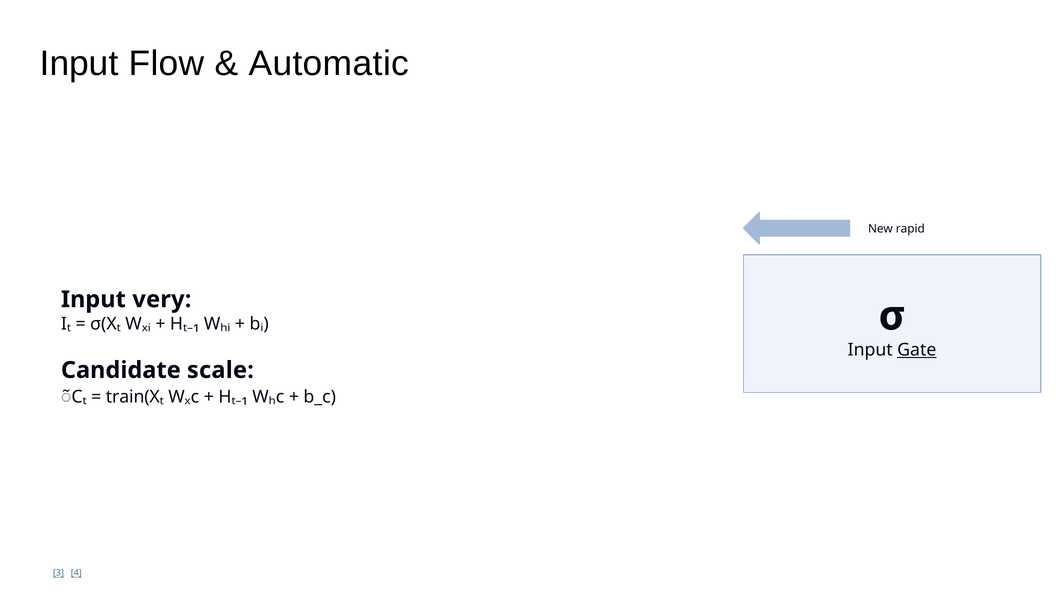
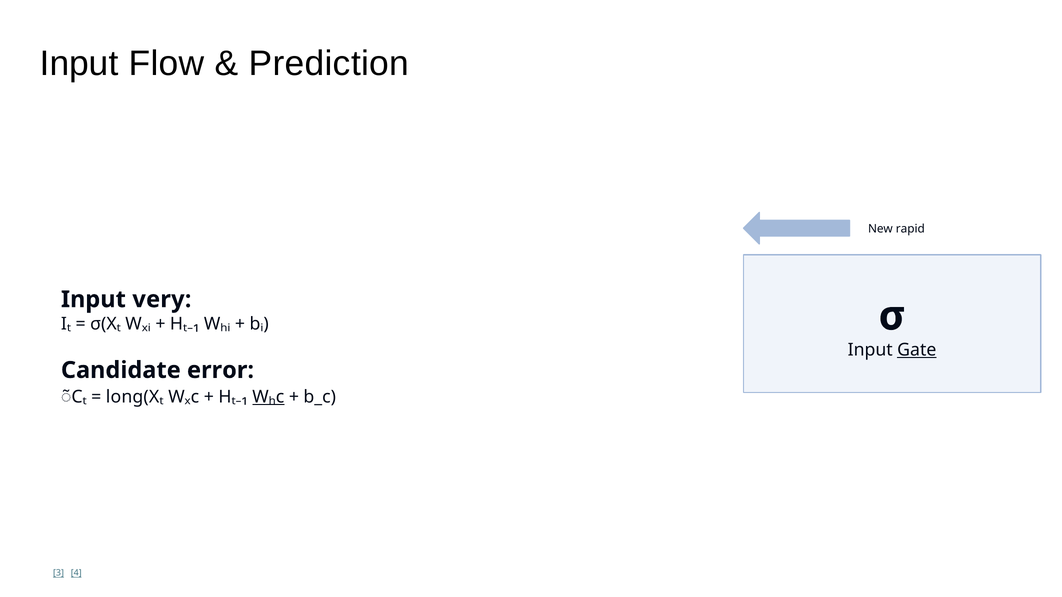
Automatic: Automatic -> Prediction (329, 64)
scale: scale -> error (221, 370)
train(Xₜ: train(Xₜ -> long(Xₜ (135, 397)
Wₕc underline: none -> present (268, 397)
